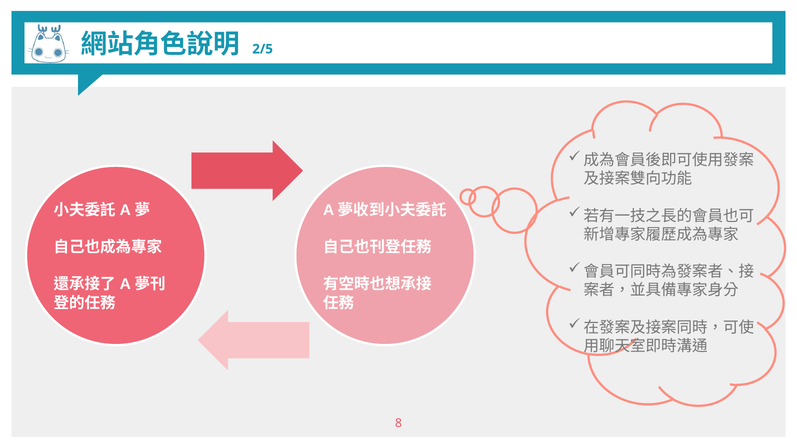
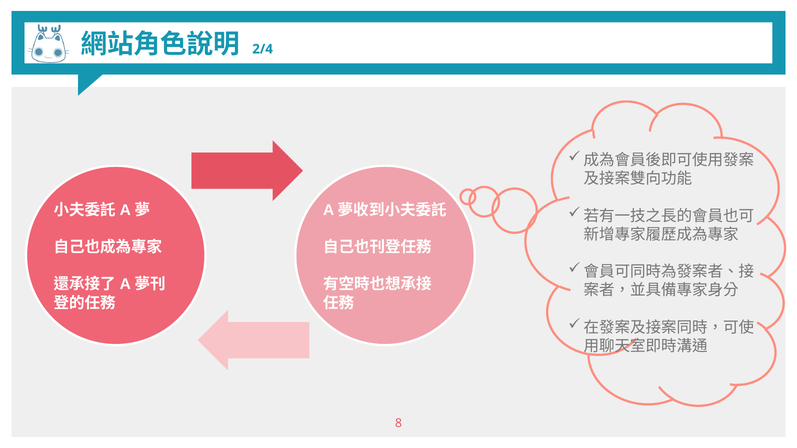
2/5: 2/5 -> 2/4 (263, 49)
